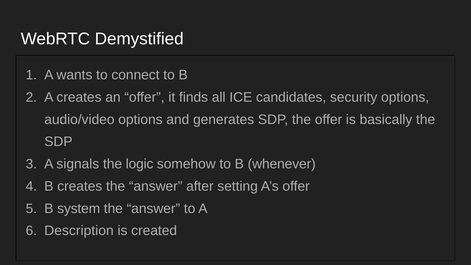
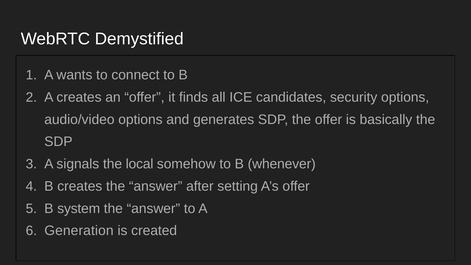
logic: logic -> local (140, 164)
Description: Description -> Generation (79, 231)
